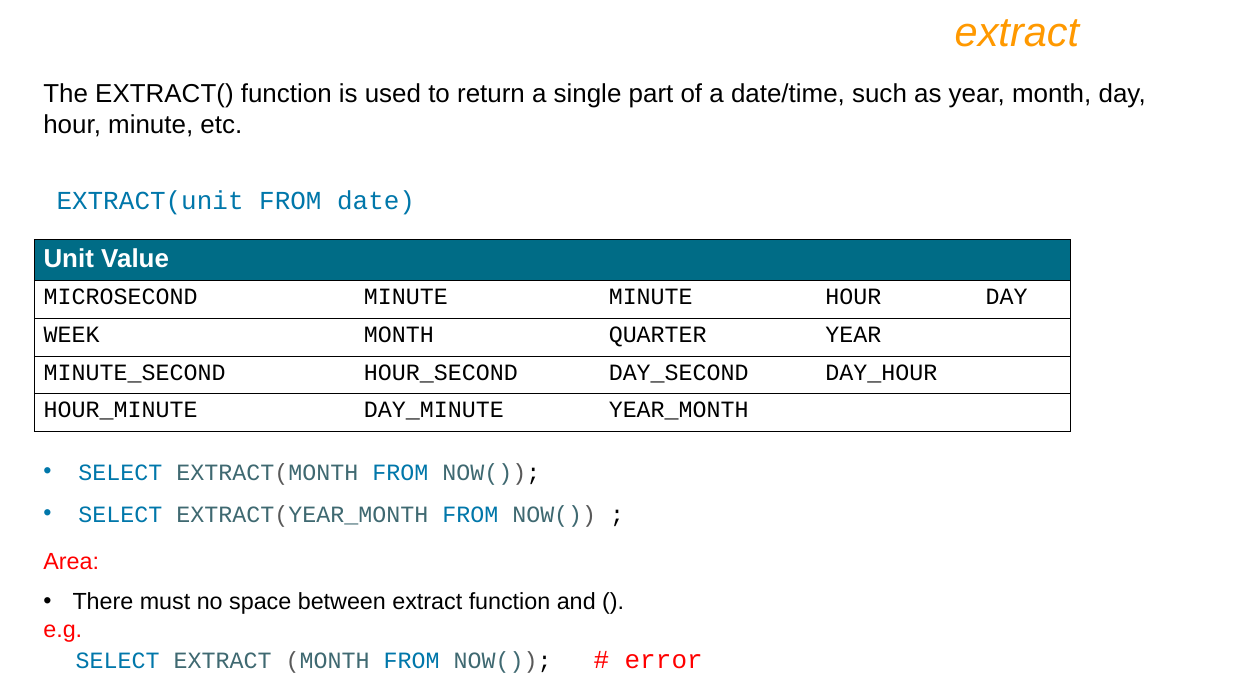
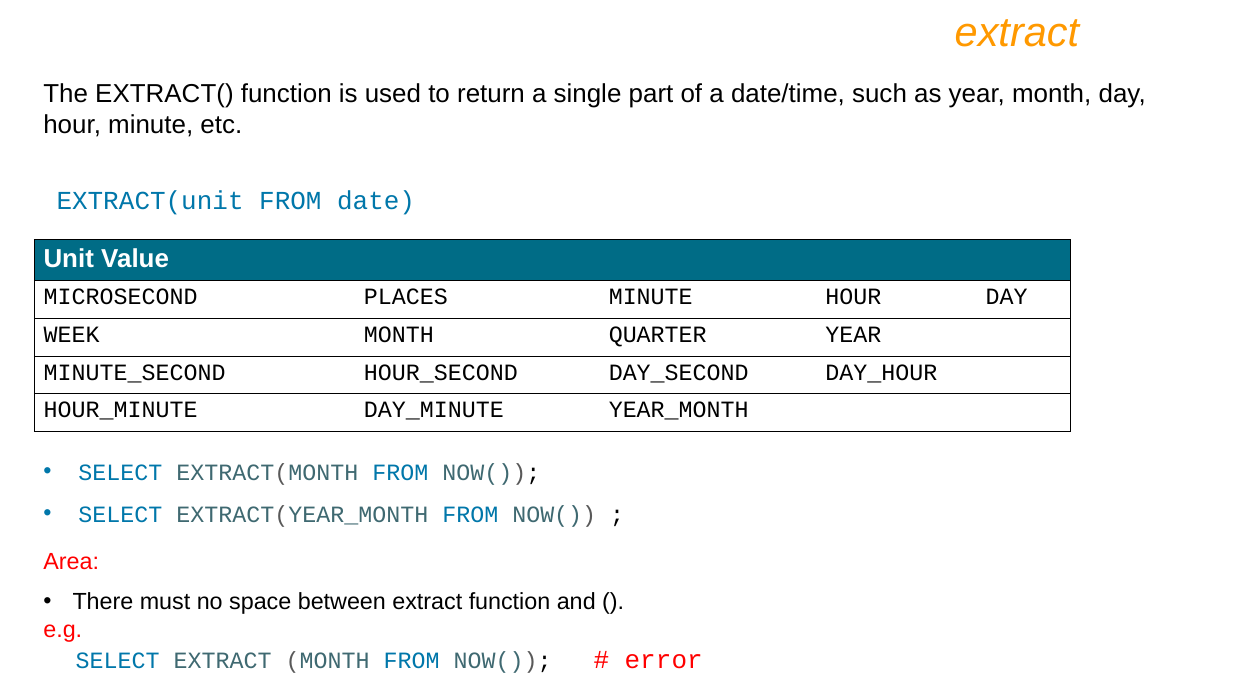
MICROSECOND MINUTE: MINUTE -> PLACES (406, 297)
